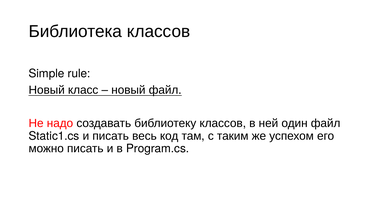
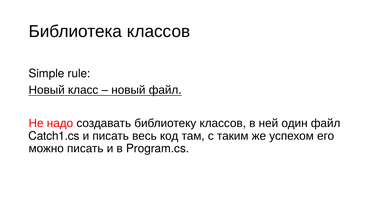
Static1.cs: Static1.cs -> Catch1.cs (54, 136)
